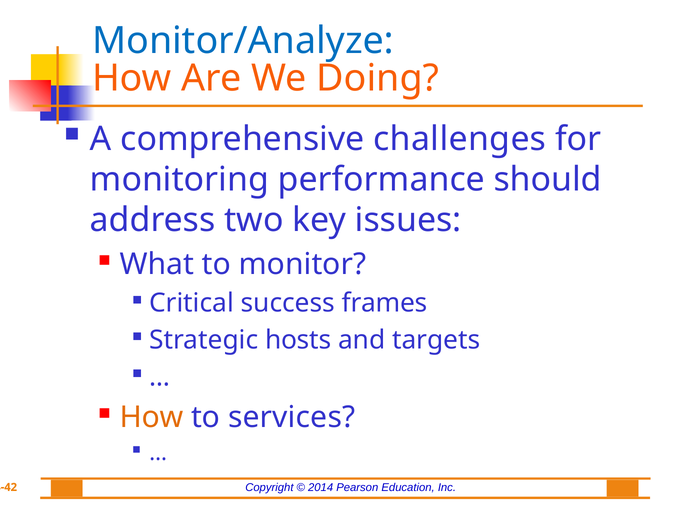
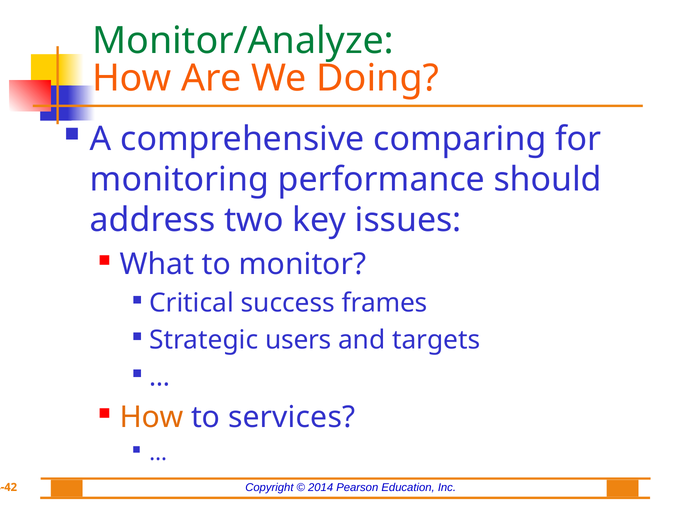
Monitor/Analyze colour: blue -> green (243, 41)
challenges: challenges -> comparing (460, 139)
hosts: hosts -> users (298, 341)
